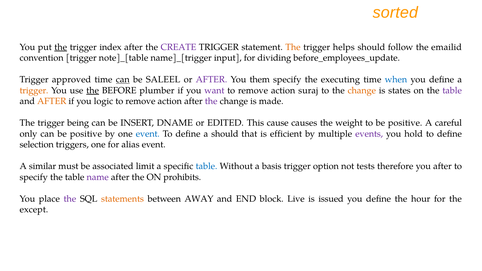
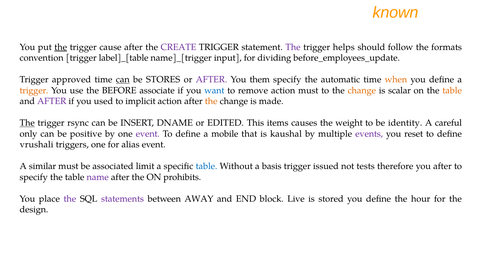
sorted: sorted -> known (395, 13)
index: index -> cause (110, 47)
The colour: orange -> purple (293, 47)
emailid: emailid -> formats (447, 47)
note]_[table: note]_[table -> label]_[table (124, 58)
SALEEL: SALEEL -> STORES (163, 80)
executing: executing -> automatic (341, 80)
when colour: blue -> orange (396, 80)
the underline: present -> none (93, 90)
plumber: plumber -> associate (157, 90)
want colour: purple -> blue (214, 90)
action suraj: suraj -> must (308, 90)
states: states -> scalar (400, 90)
table colour: purple -> orange (452, 90)
AFTER colour: orange -> purple (52, 101)
logic: logic -> used (103, 101)
remove: remove -> implicit (140, 101)
the colour: purple -> orange (211, 101)
The underline: none -> present (27, 123)
being: being -> rsync (78, 123)
cause: cause -> items (278, 123)
to be positive: positive -> identity (405, 123)
event colour: blue -> purple (148, 134)
a should: should -> mobile (225, 134)
efficient: efficient -> kaushal (286, 134)
hold: hold -> reset (414, 134)
selection: selection -> vrushali (37, 145)
option: option -> issued (326, 166)
statements colour: orange -> purple (123, 199)
issued: issued -> stored (331, 199)
except: except -> design (34, 210)
